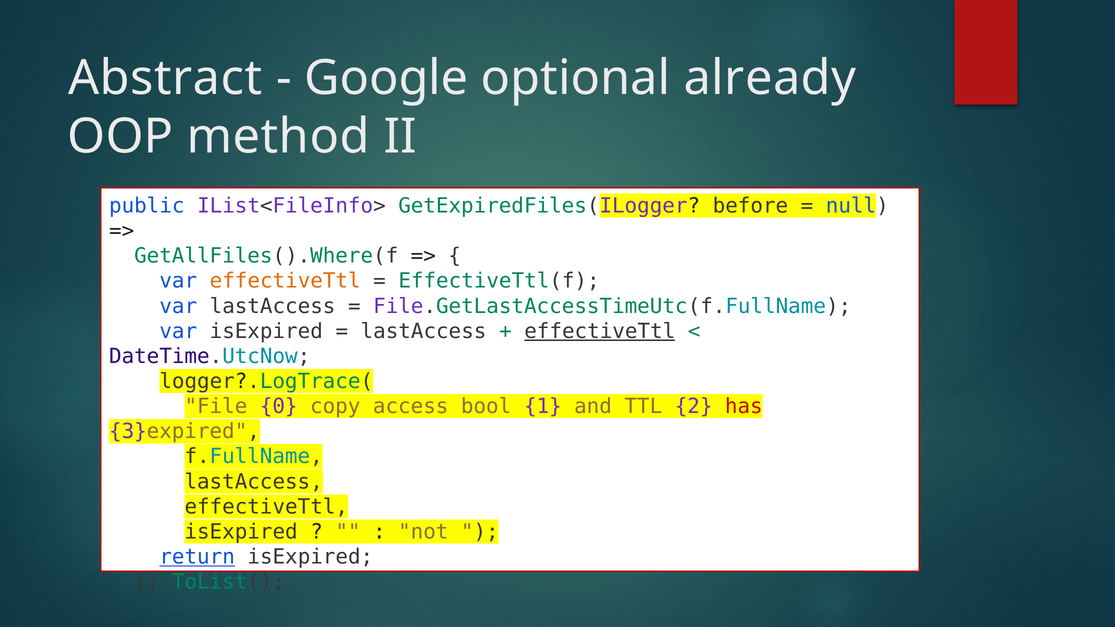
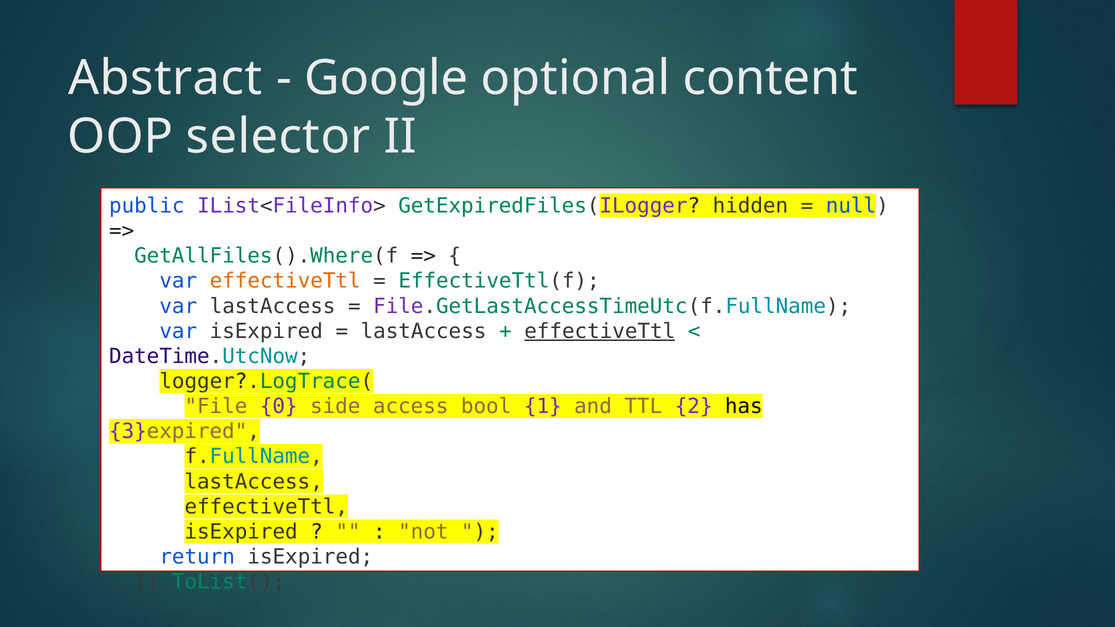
already: already -> content (770, 78)
method: method -> selector (278, 137)
before: before -> hidden (750, 206)
copy: copy -> side (335, 407)
has colour: red -> black (744, 407)
return underline: present -> none (197, 557)
